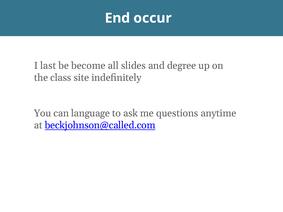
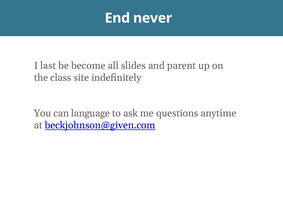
occur: occur -> never (153, 18)
degree: degree -> parent (182, 66)
beckjohnson@called.com: beckjohnson@called.com -> beckjohnson@given.com (100, 125)
